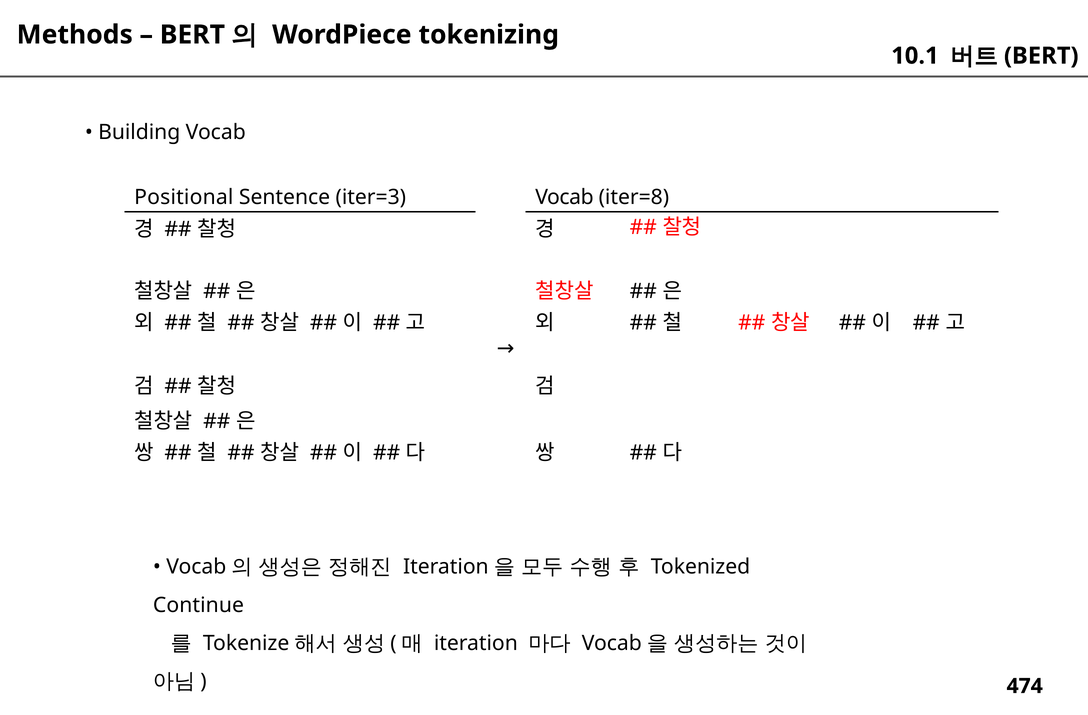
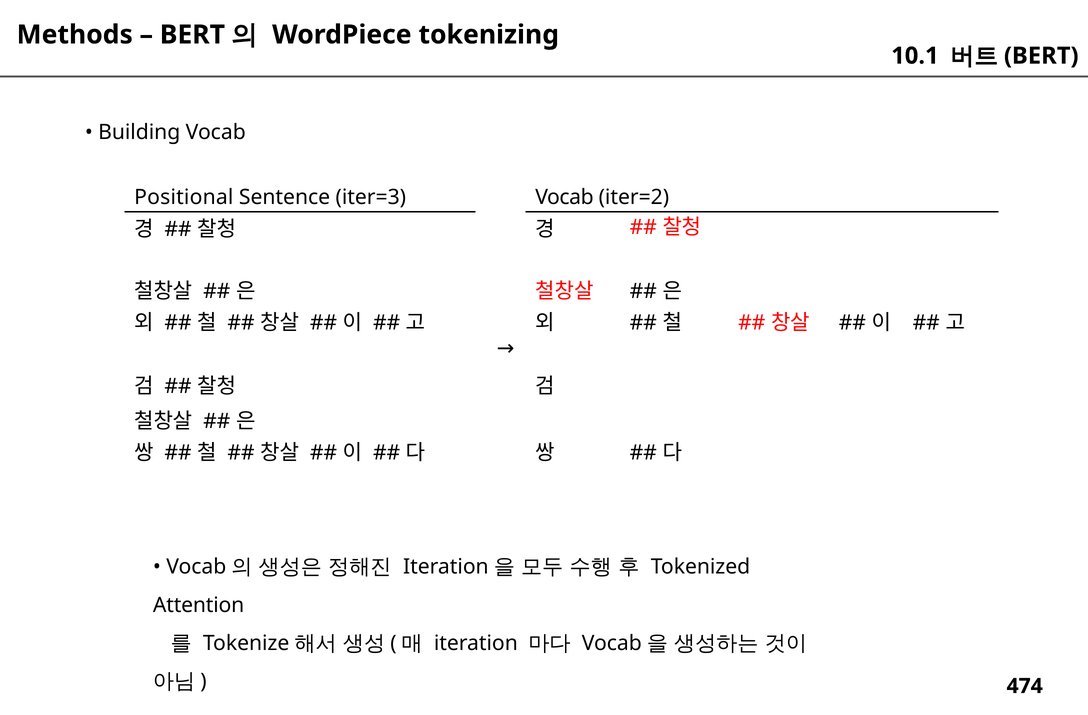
iter=8: iter=8 -> iter=2 (634, 197)
Continue: Continue -> Attention (199, 605)
